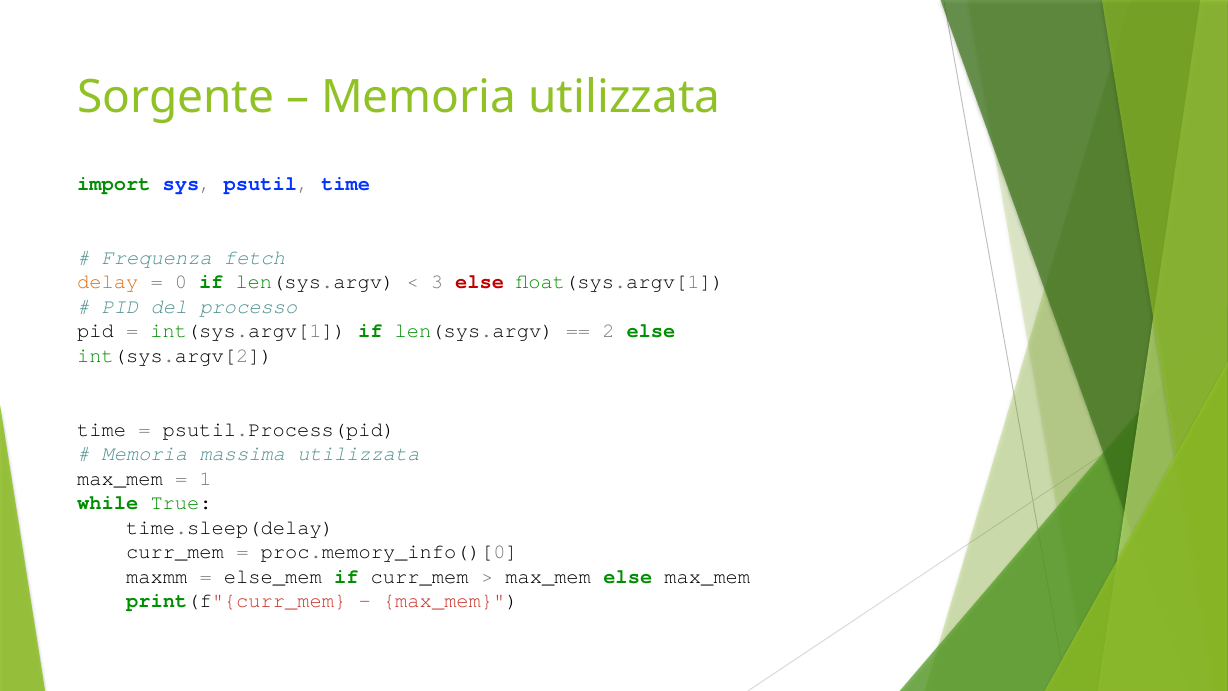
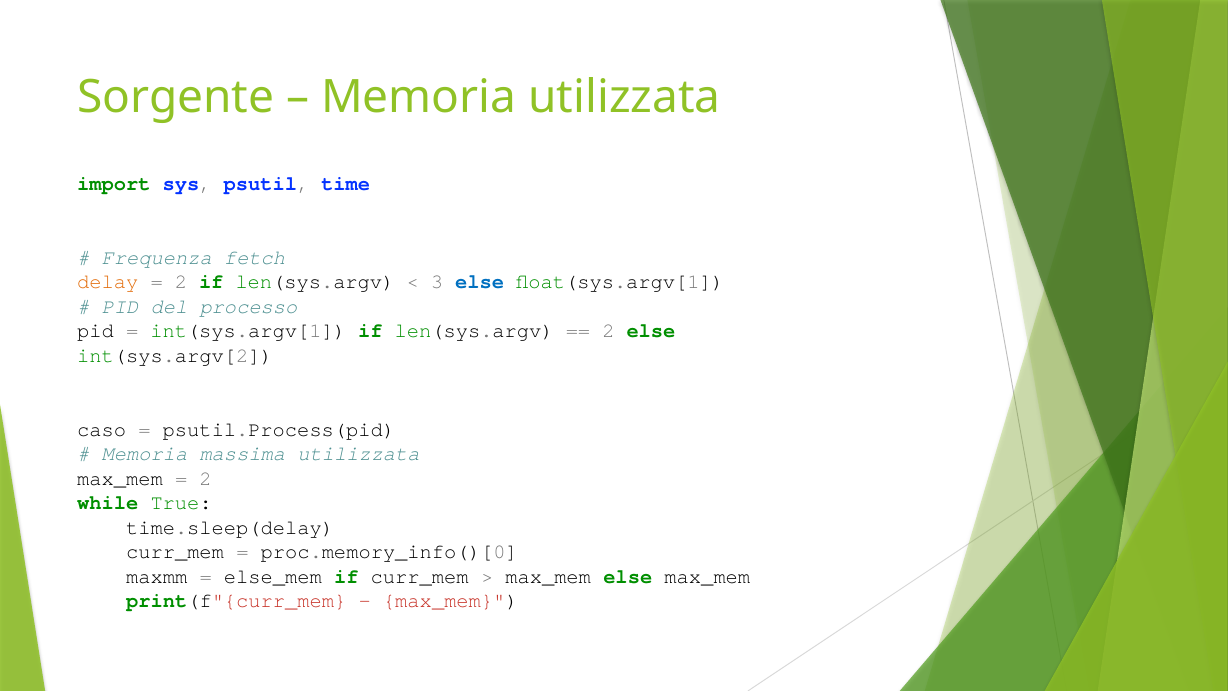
0: 0 -> 2 (181, 282)
else colour: red -> blue (480, 282)
time: time -> caso (102, 429)
1: 1 -> 2 (206, 478)
